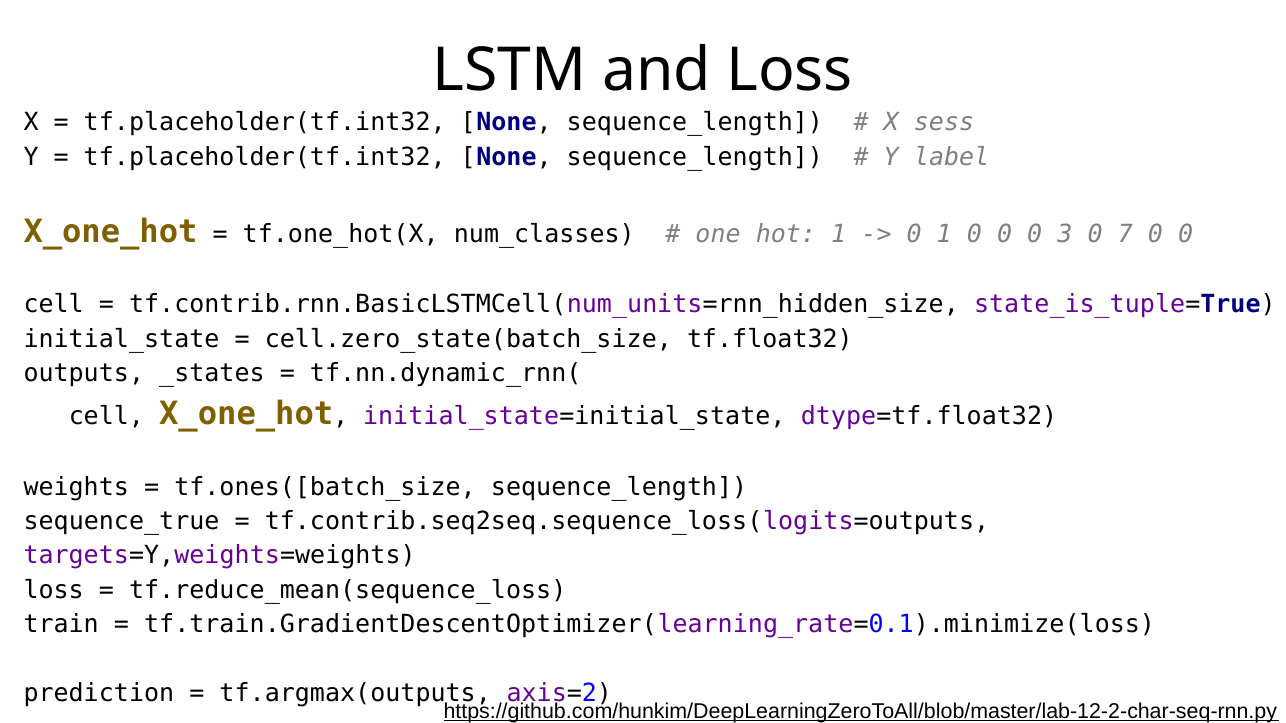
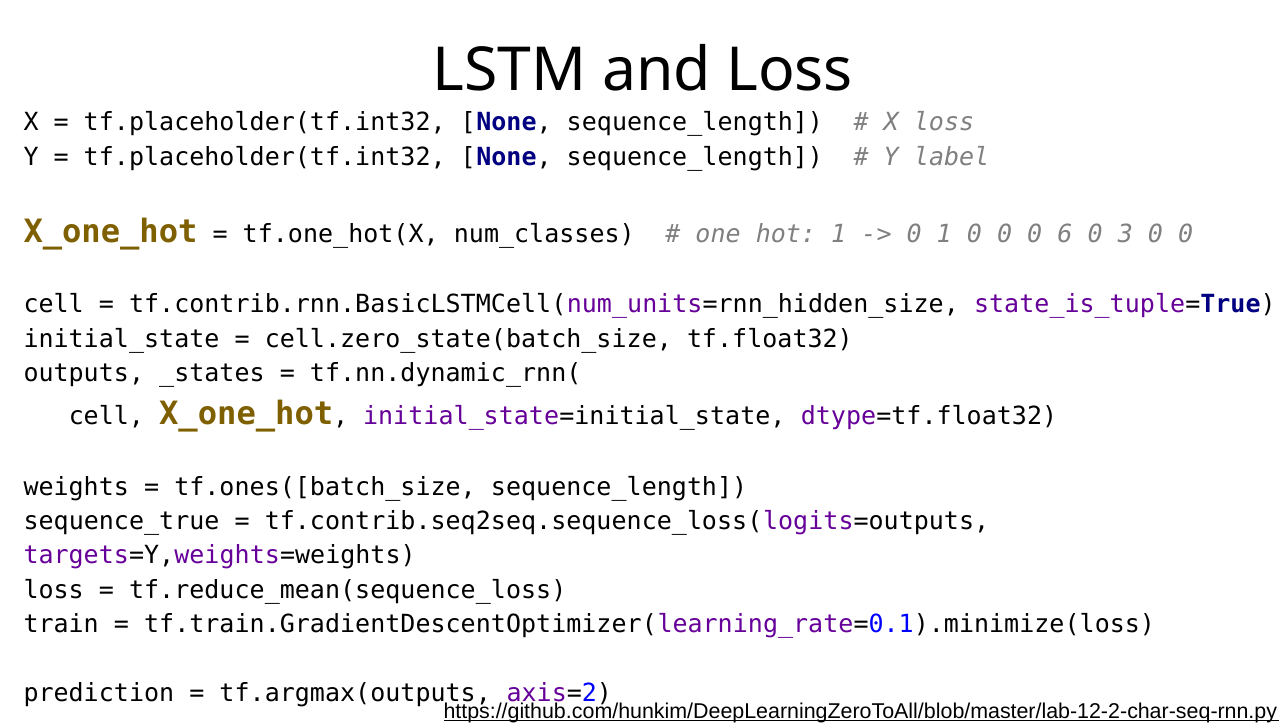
X sess: sess -> loss (944, 123)
3: 3 -> 6 (1065, 234)
7: 7 -> 3 (1125, 234)
